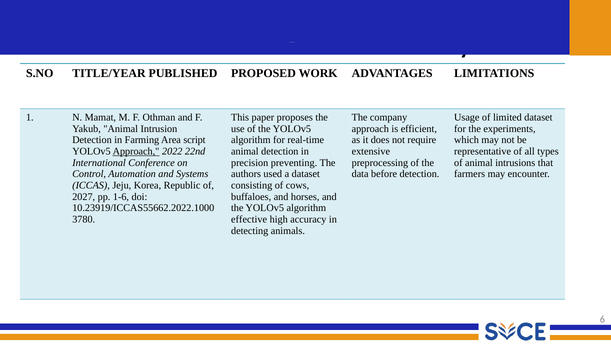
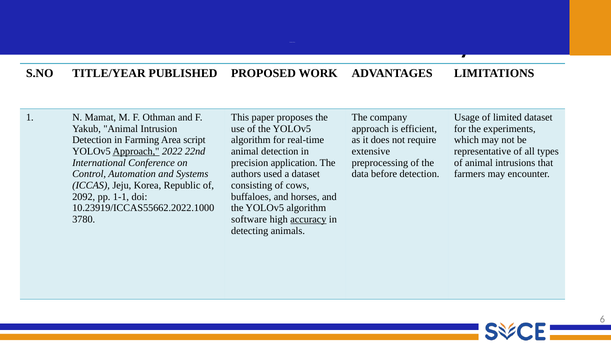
preventing: preventing -> application (294, 163)
2027: 2027 -> 2092 (84, 197)
1-6: 1-6 -> 1-1 (121, 197)
effective: effective -> software (249, 219)
accuracy underline: none -> present (308, 219)
